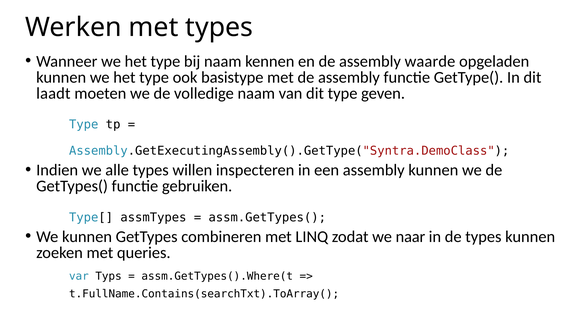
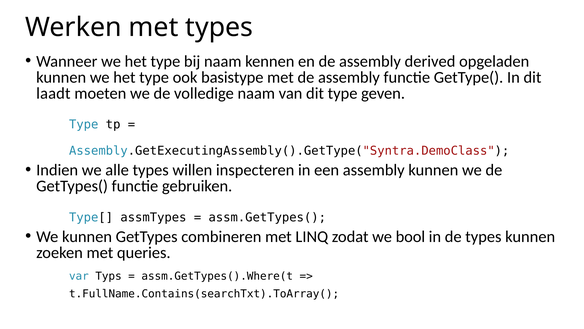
waarde: waarde -> derived (430, 61)
naar: naar -> bool (410, 236)
